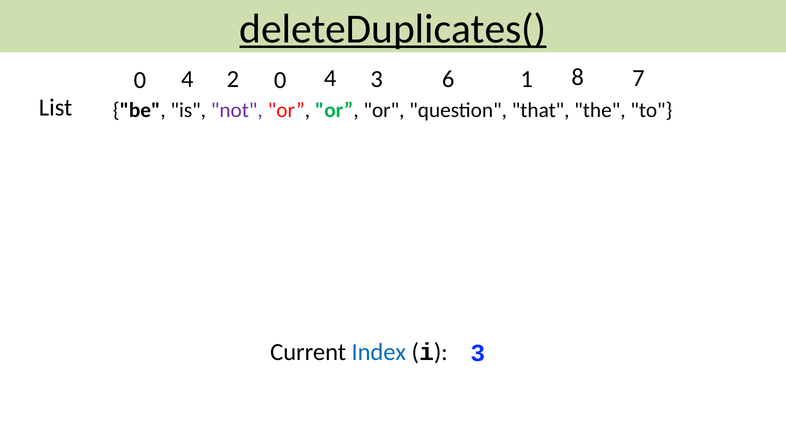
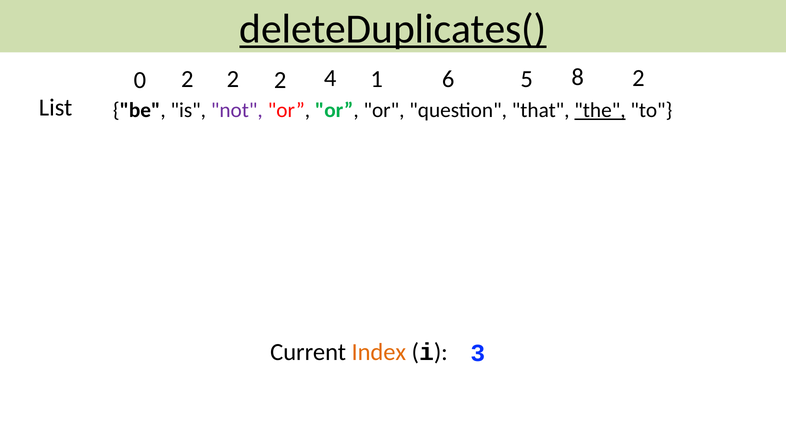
4: 4 -> 2 (187, 79)
0: 0 -> 2 (280, 80)
4 3: 3 -> 1 (377, 79)
1: 1 -> 5 (527, 79)
8 7: 7 -> 2 (638, 78)
the underline: none -> present (600, 110)
Index colour: blue -> orange (379, 352)
